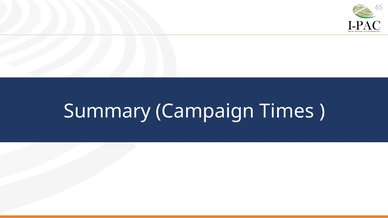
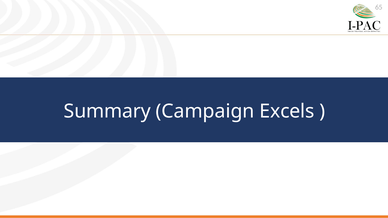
Times: Times -> Excels (287, 111)
